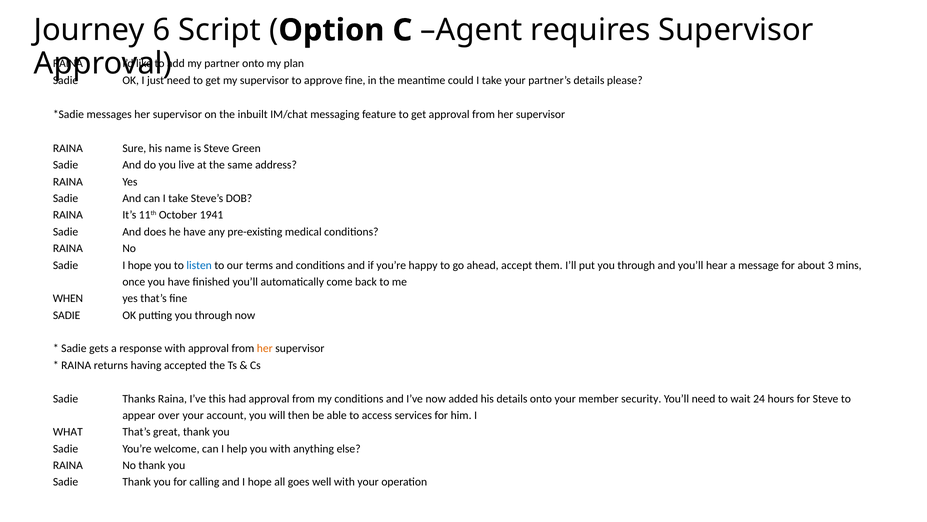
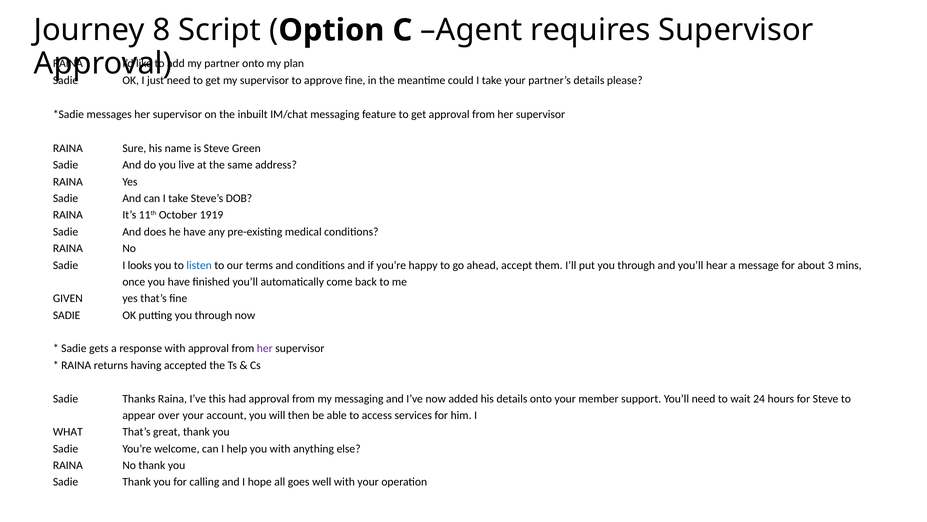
6: 6 -> 8 (161, 30)
1941: 1941 -> 1919 (212, 215)
Sadie I hope: hope -> looks (140, 265)
WHEN: WHEN -> GIVEN (68, 298)
her colour: orange -> purple (265, 348)
my conditions: conditions -> messaging (359, 398)
security: security -> support (641, 398)
